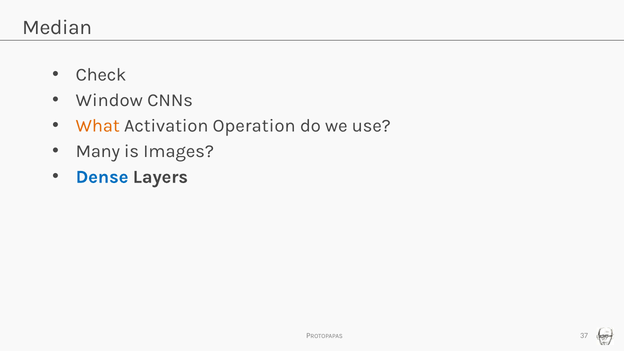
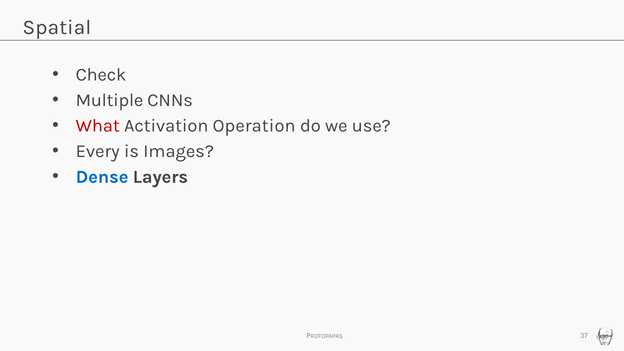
Median: Median -> Spatial (57, 27)
Window: Window -> Multiple (109, 100)
What colour: orange -> red (98, 126)
Many: Many -> Every (98, 151)
